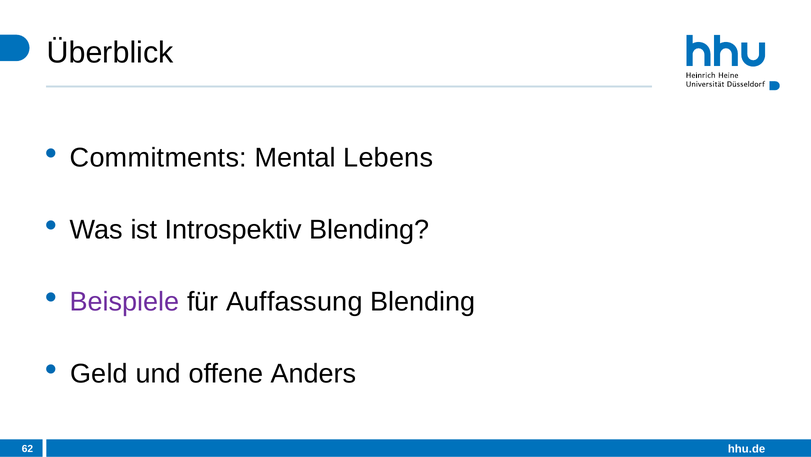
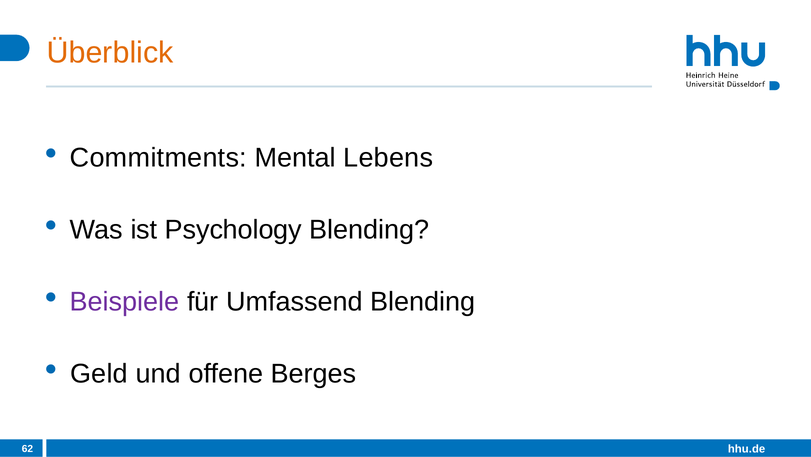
Überblick colour: black -> orange (110, 53)
Introspektiv: Introspektiv -> Psychology (233, 230)
Auffassung: Auffassung -> Umfassend (294, 302)
Anders: Anders -> Berges (313, 374)
